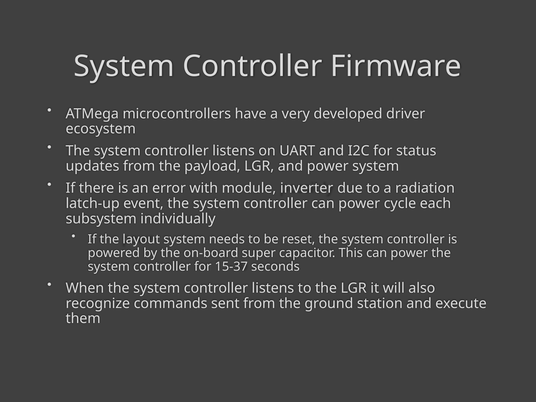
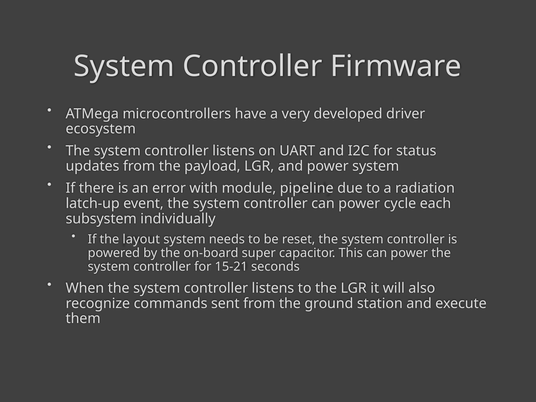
inverter: inverter -> pipeline (307, 188)
15-37: 15-37 -> 15-21 (231, 267)
